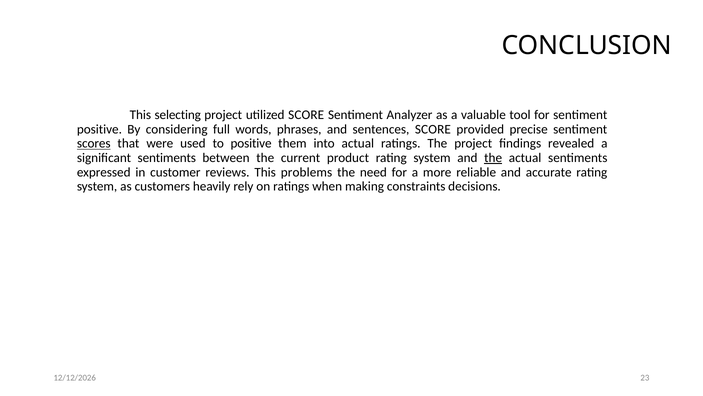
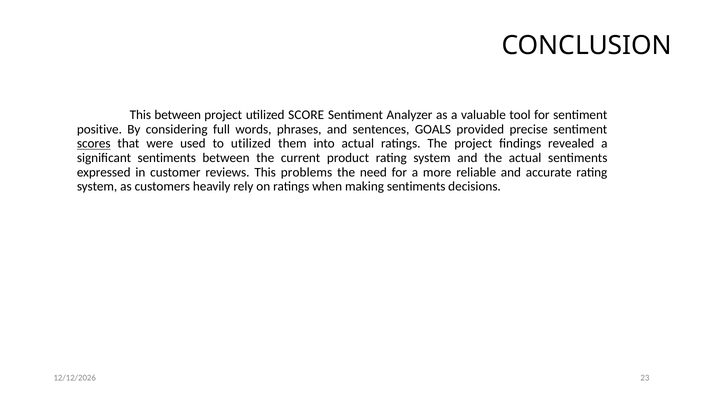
This selecting: selecting -> between (178, 115)
sentences SCORE: SCORE -> GOALS (433, 129)
to positive: positive -> utilized (251, 143)
the underline: present -> none (493, 158)
making constraints: constraints -> sentiments (416, 186)
